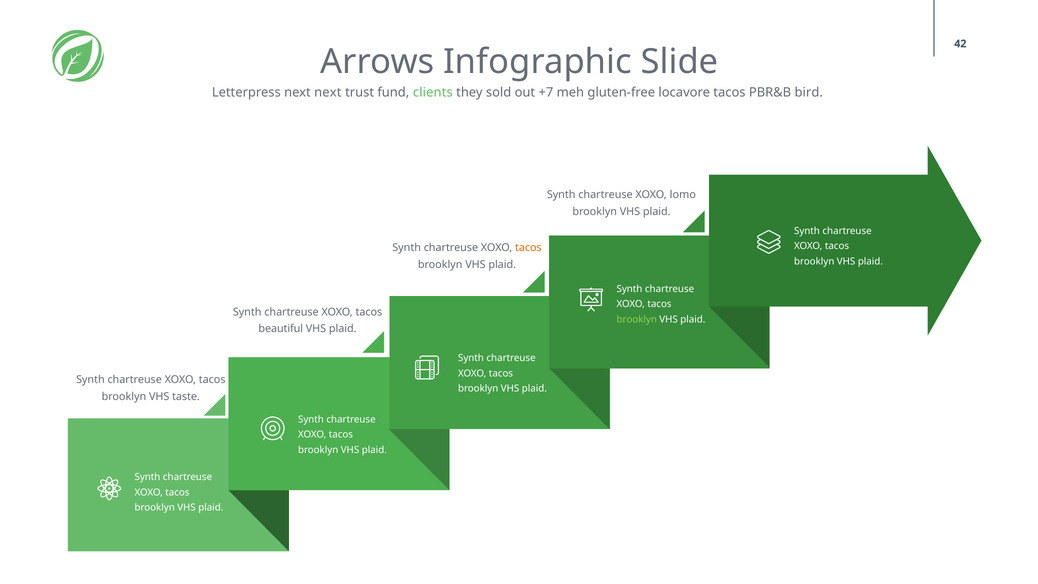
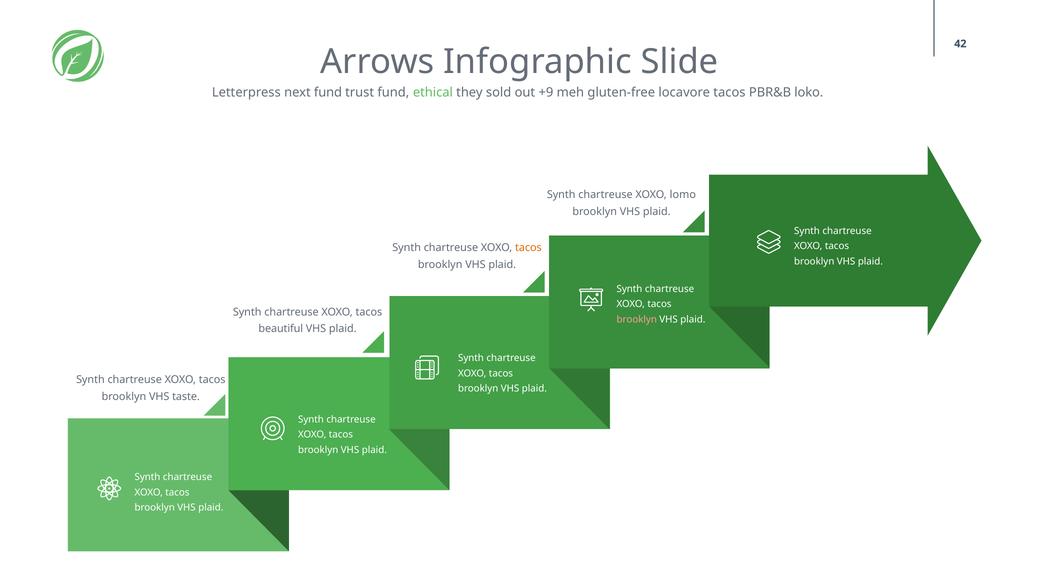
next next: next -> fund (328, 92)
clients: clients -> ethical (433, 92)
+7: +7 -> +9 (546, 92)
bird: bird -> loko (809, 92)
brooklyn colour: light green -> pink (637, 319)
